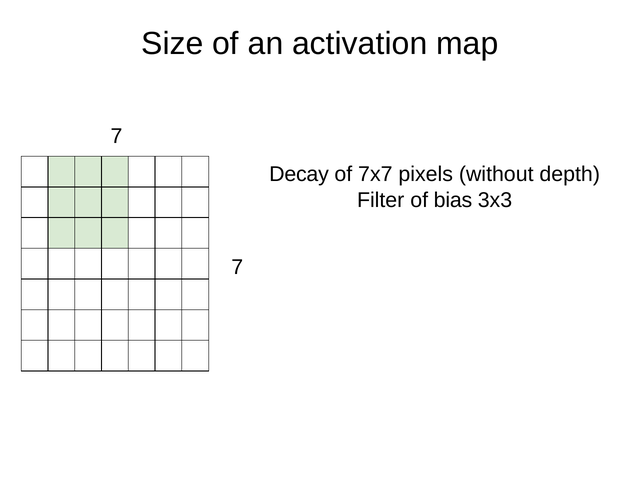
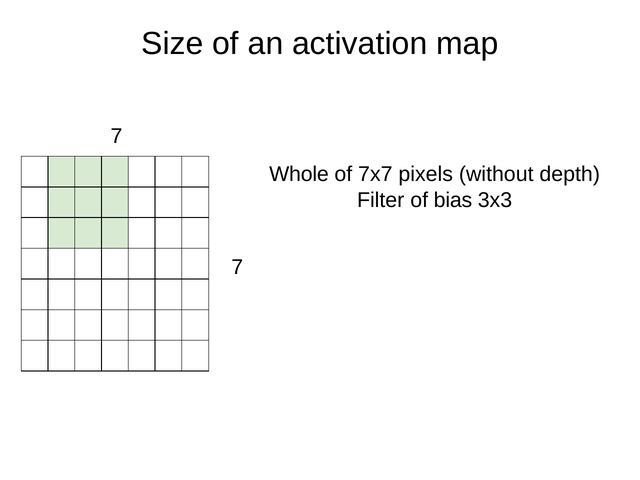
Decay: Decay -> Whole (299, 174)
